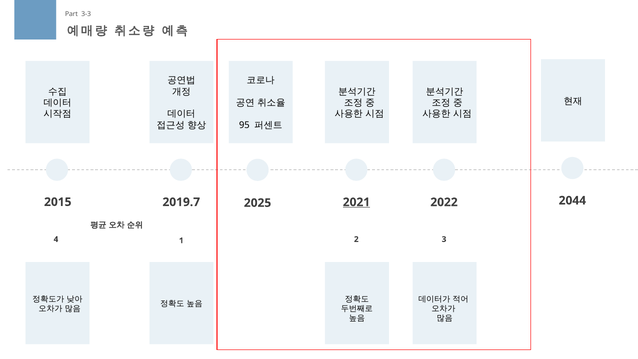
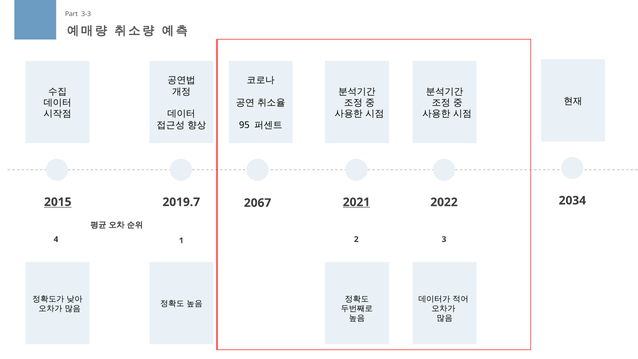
2044: 2044 -> 2034 (572, 200)
2015 underline: none -> present (58, 202)
2025: 2025 -> 2067 (258, 203)
